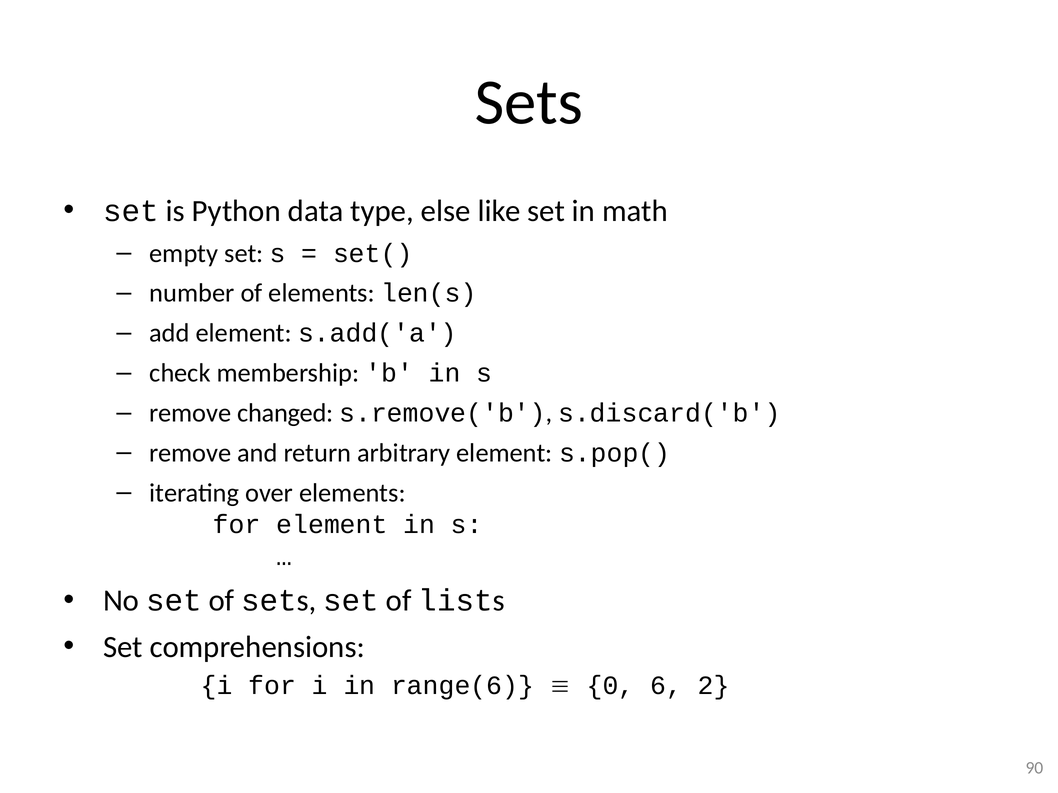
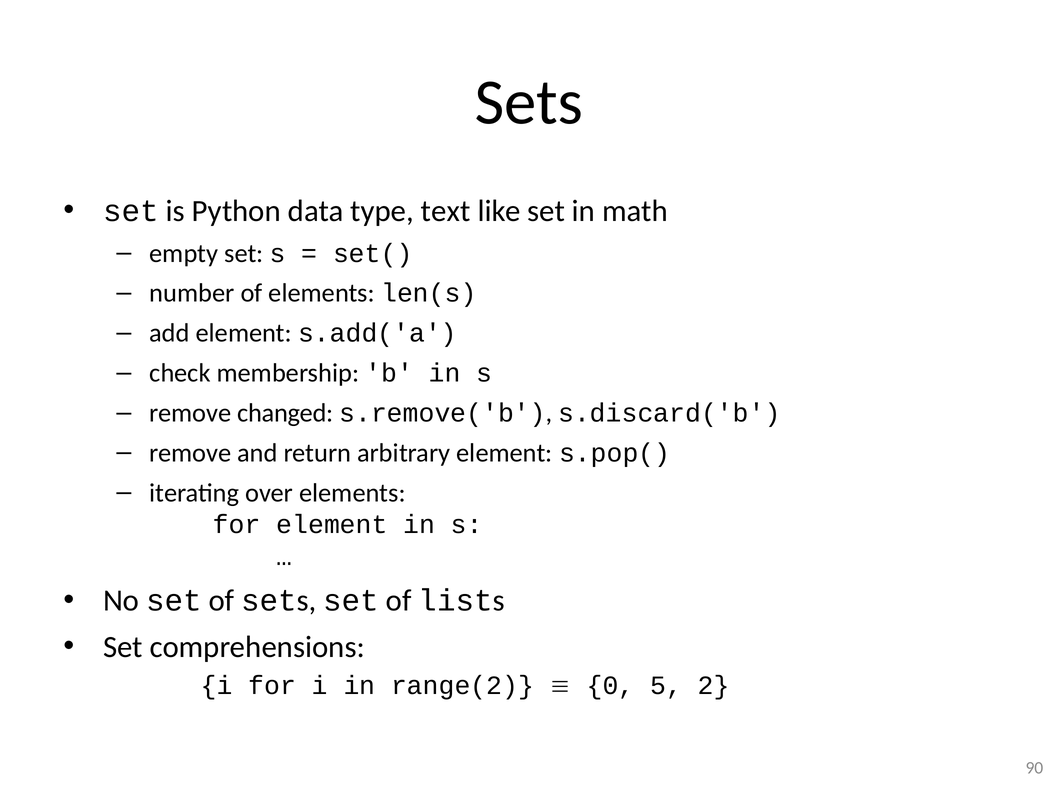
else: else -> text (446, 211)
range(6: range(6 -> range(2 (463, 686)
6: 6 -> 5 (666, 686)
